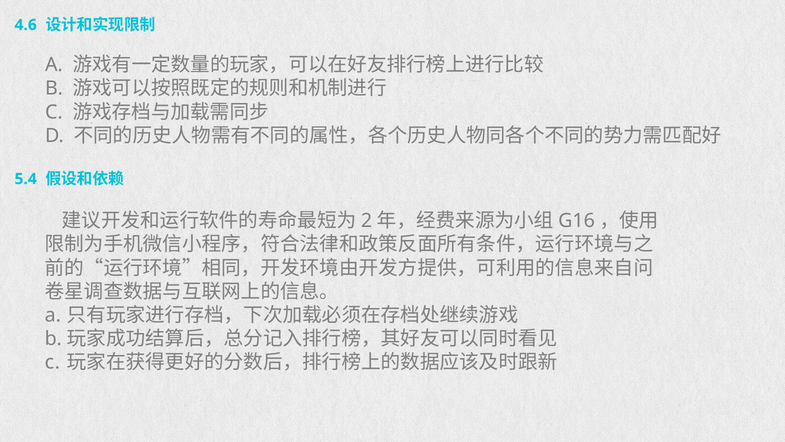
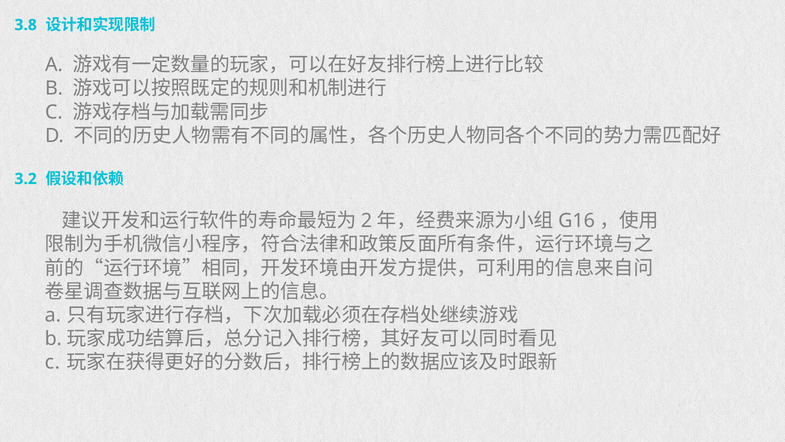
4.6: 4.6 -> 3.8 (26, 25)
5.4: 5.4 -> 3.2 (26, 179)
